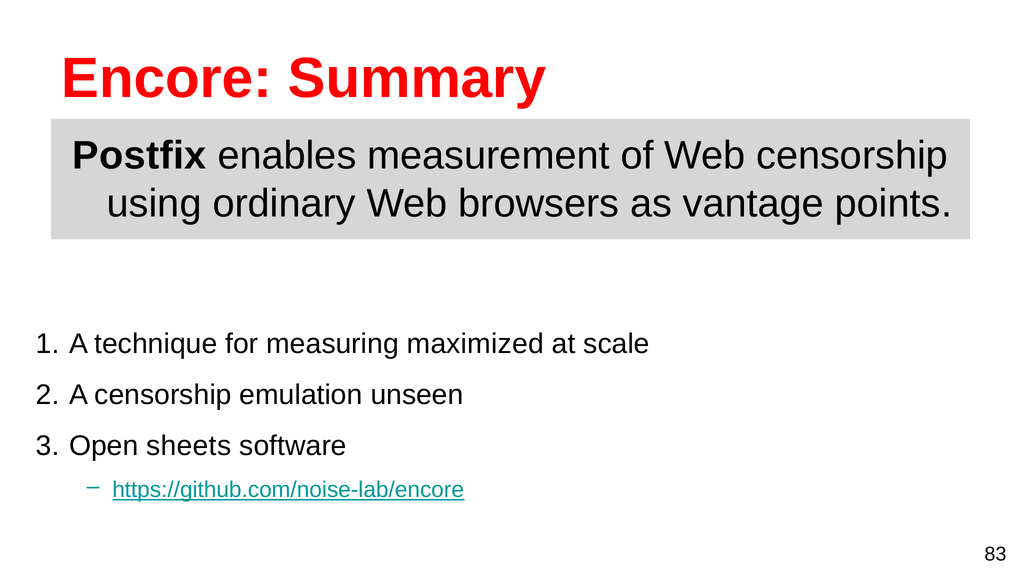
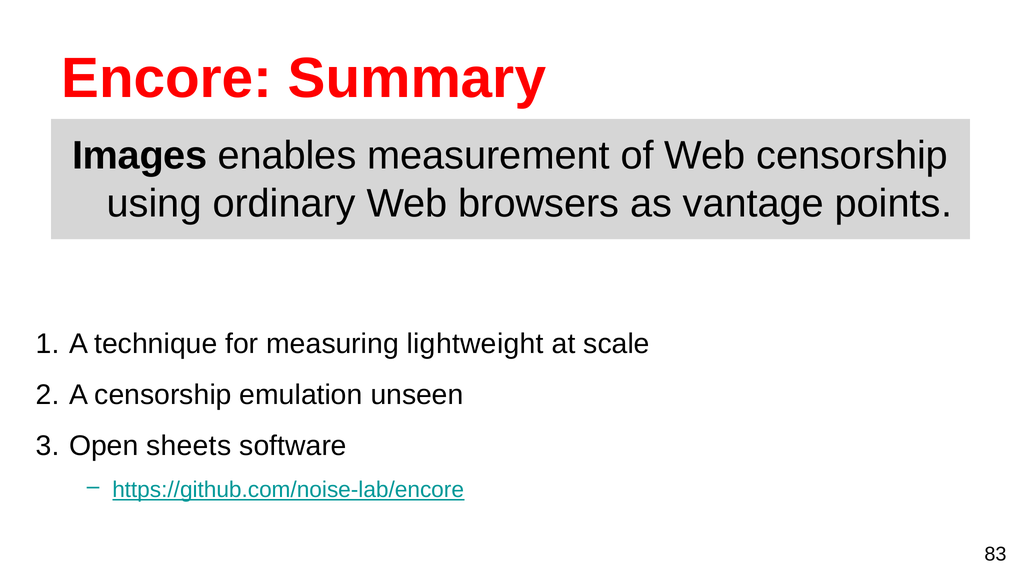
Postfix: Postfix -> Images (140, 156)
maximized: maximized -> lightweight (475, 343)
